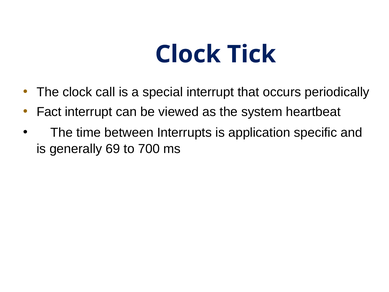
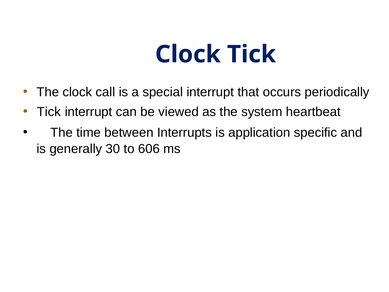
Fact: Fact -> Tick (49, 112)
69: 69 -> 30 (113, 149)
700: 700 -> 606 (149, 149)
